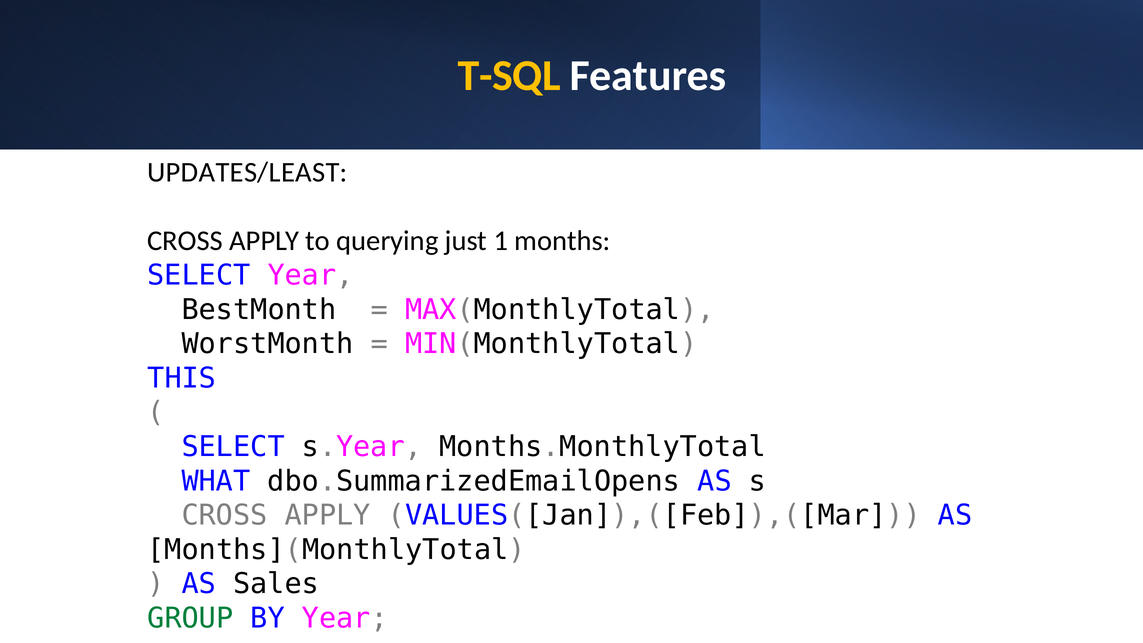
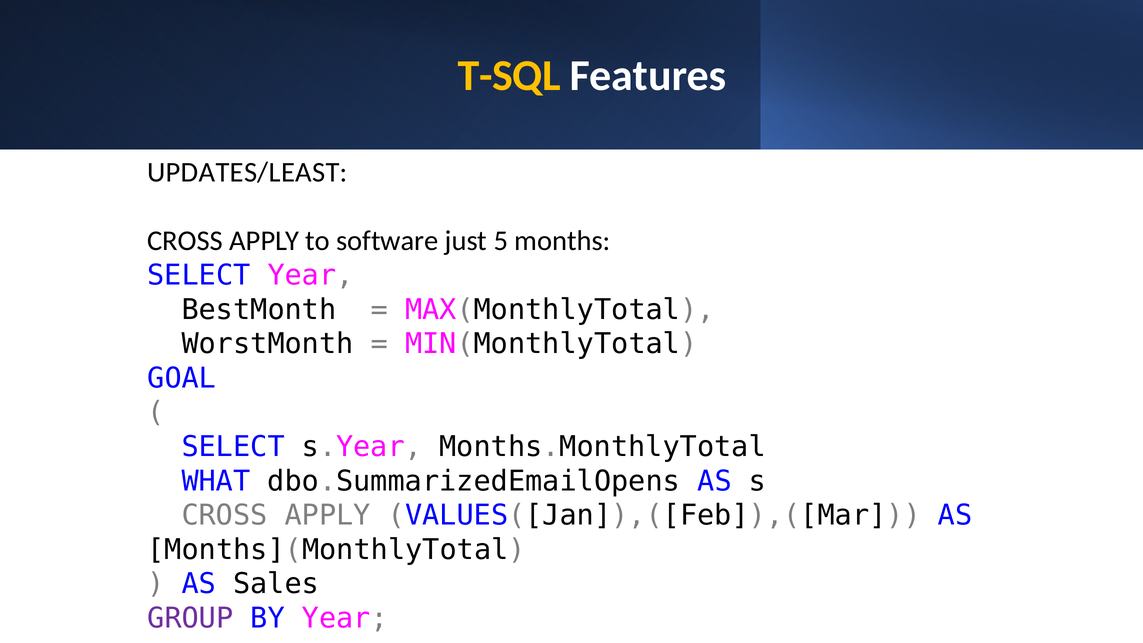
querying: querying -> software (387, 241)
1: 1 -> 5 (501, 241)
THIS: THIS -> GOAL (182, 378)
GROUP colour: green -> purple (190, 618)
